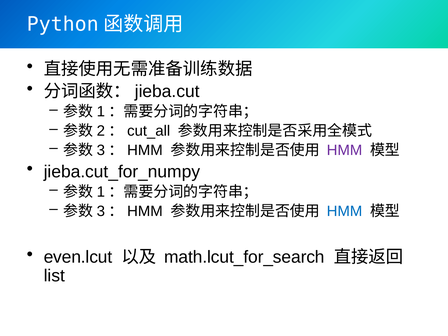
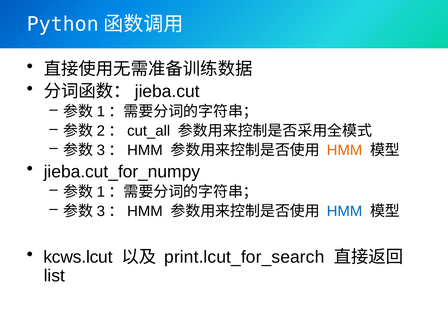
HMM colour: purple -> orange (345, 150)
even.lcut: even.lcut -> kcws.lcut (78, 257)
math.lcut_for_search: math.lcut_for_search -> print.lcut_for_search (244, 257)
